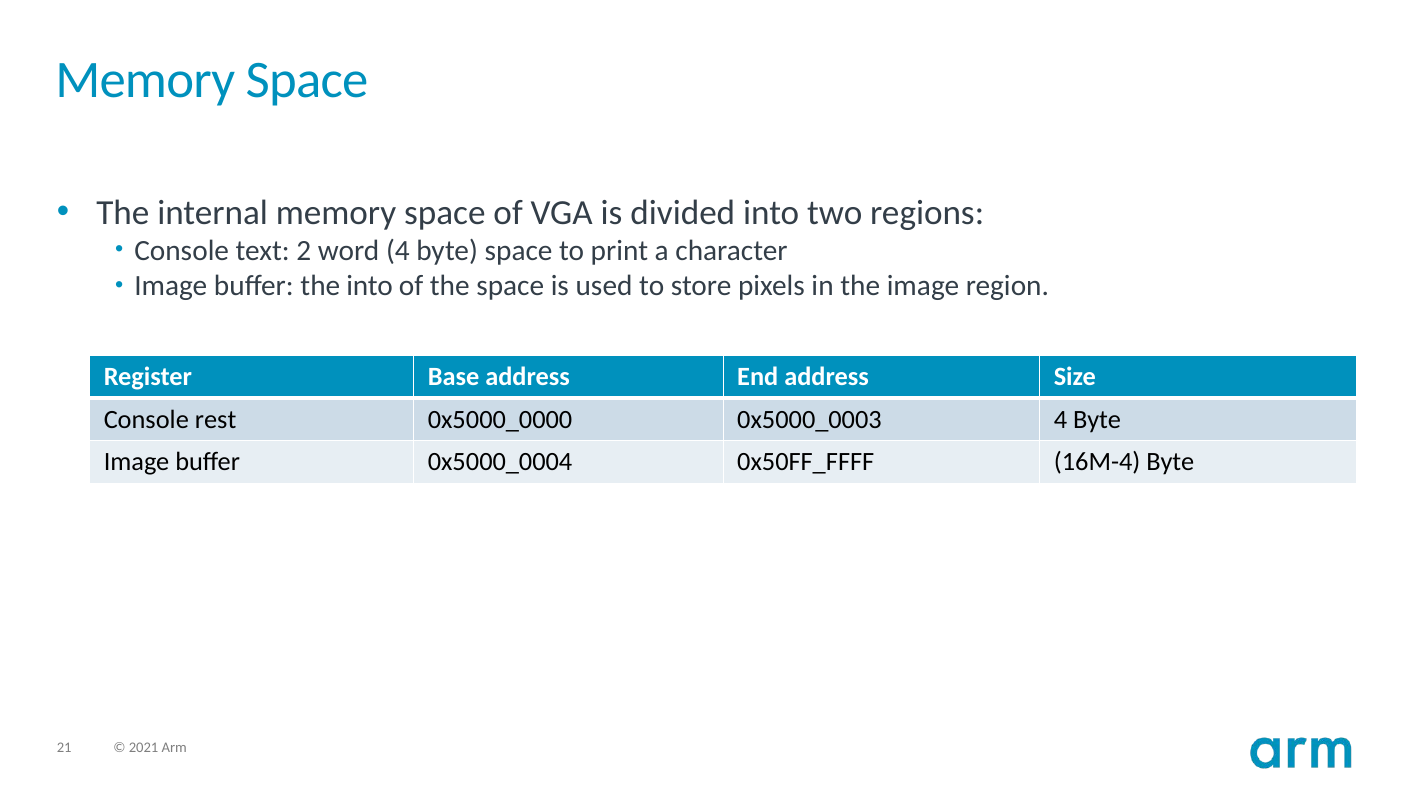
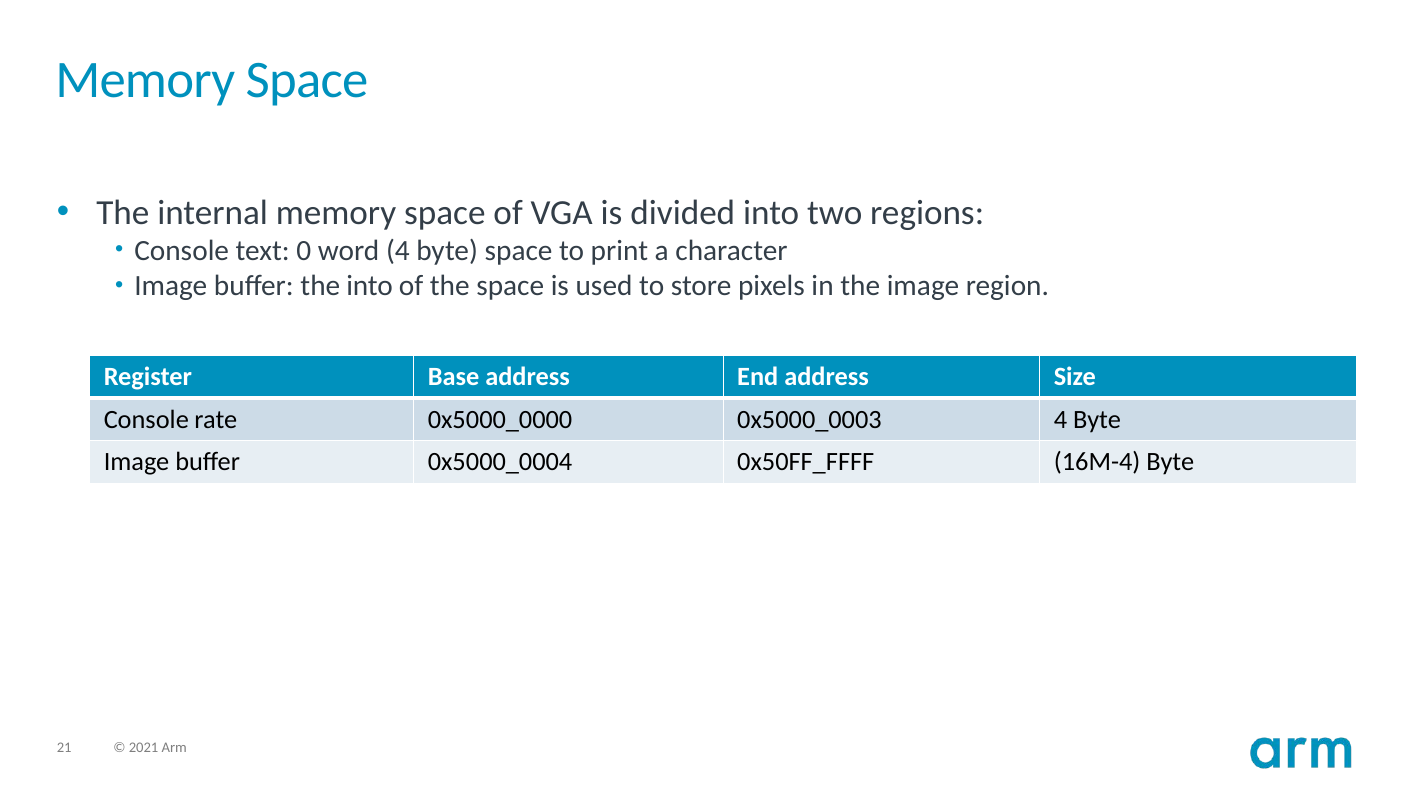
2: 2 -> 0 (304, 251)
rest: rest -> rate (216, 419)
